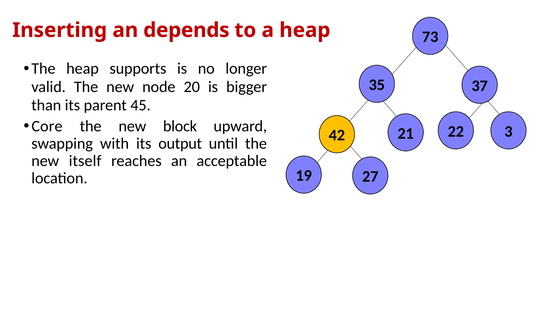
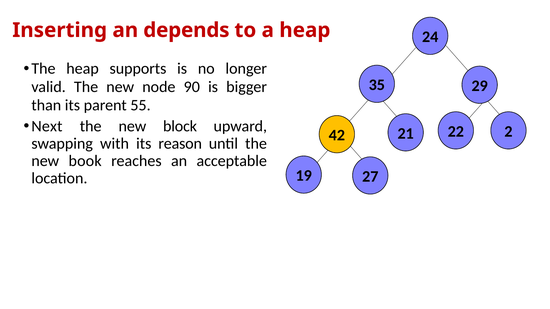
73: 73 -> 24 (430, 37)
37: 37 -> 29 (480, 86)
20: 20 -> 90 (192, 87)
45: 45 -> 55 (141, 105)
Core: Core -> Next (47, 126)
3: 3 -> 2 (508, 132)
output: output -> reason (180, 144)
itself: itself -> book (85, 161)
